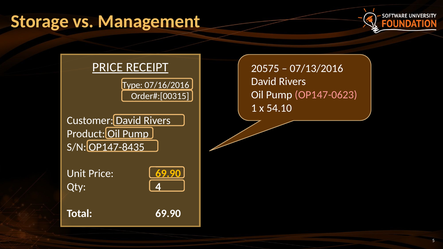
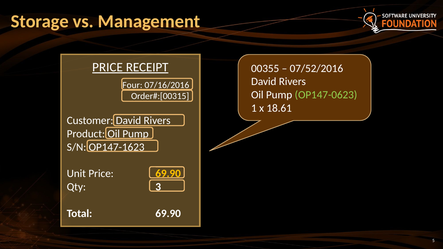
20575: 20575 -> 00355 (265, 68)
07/13/2016: 07/13/2016 -> 07/52/2016 (316, 68)
Type: Type -> Four (132, 85)
OP147-0623 colour: pink -> light green (326, 95)
54.10: 54.10 -> 18.61 (279, 108)
OP147-8435: OP147-8435 -> OP147-1623 (117, 147)
4: 4 -> 3 (158, 187)
